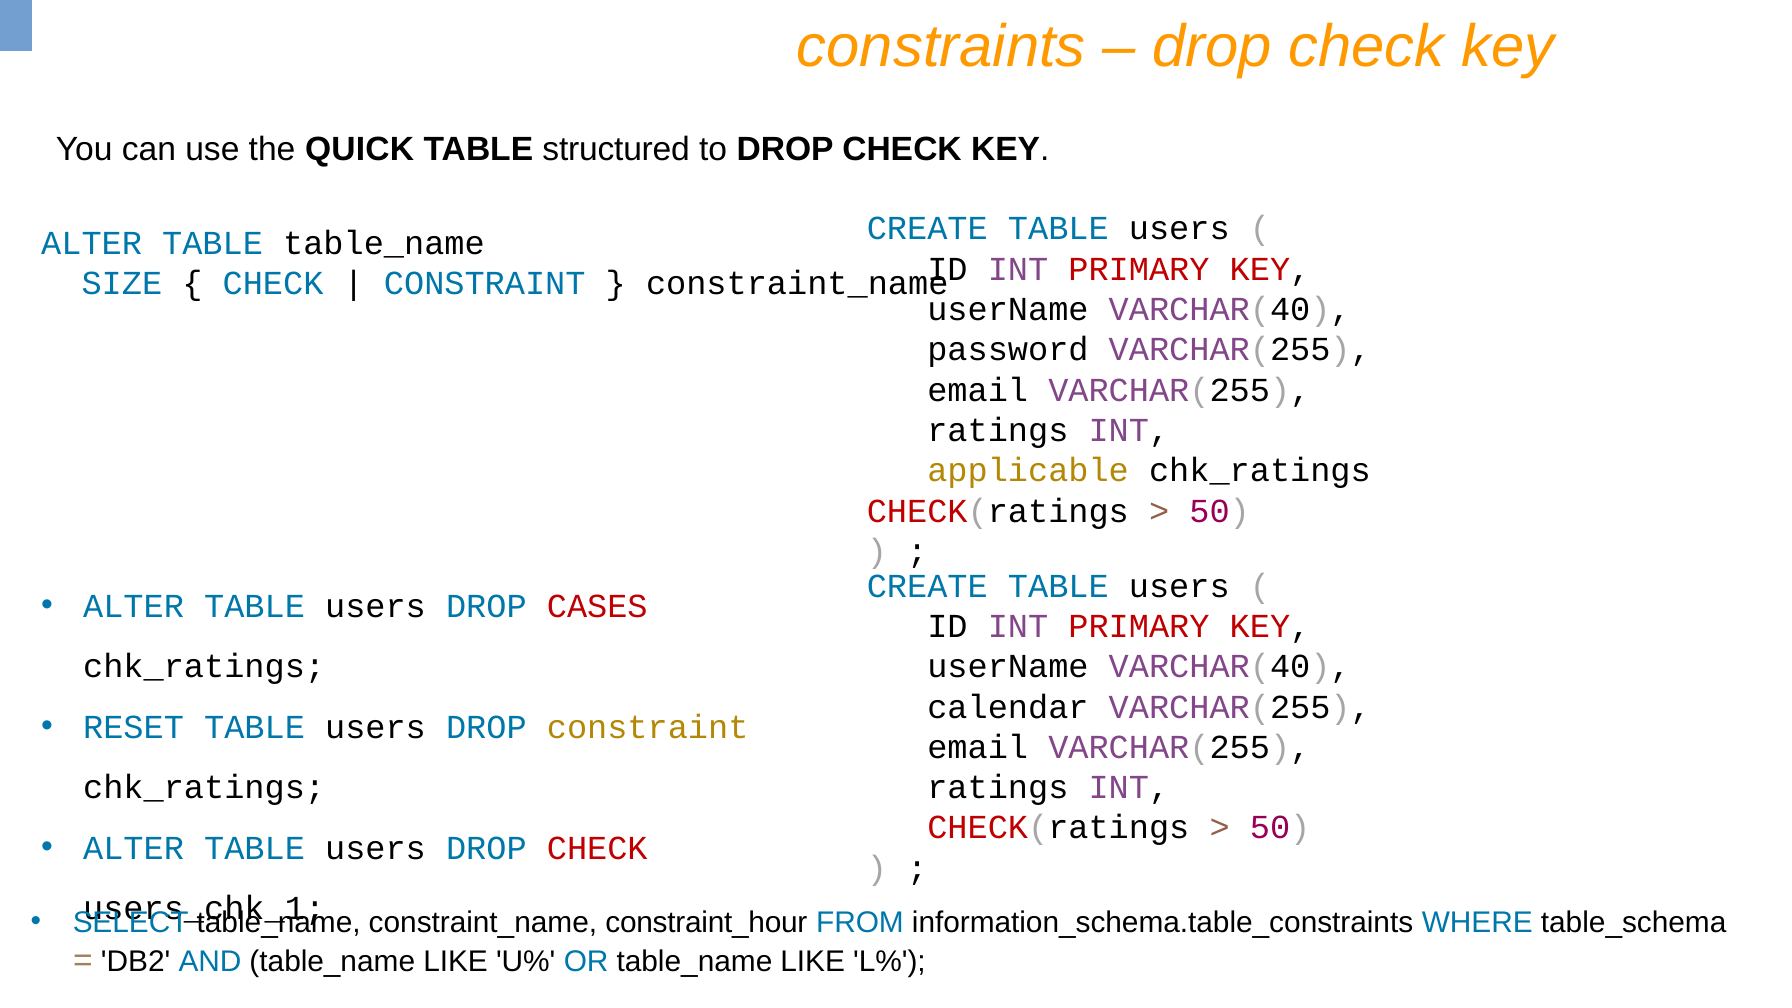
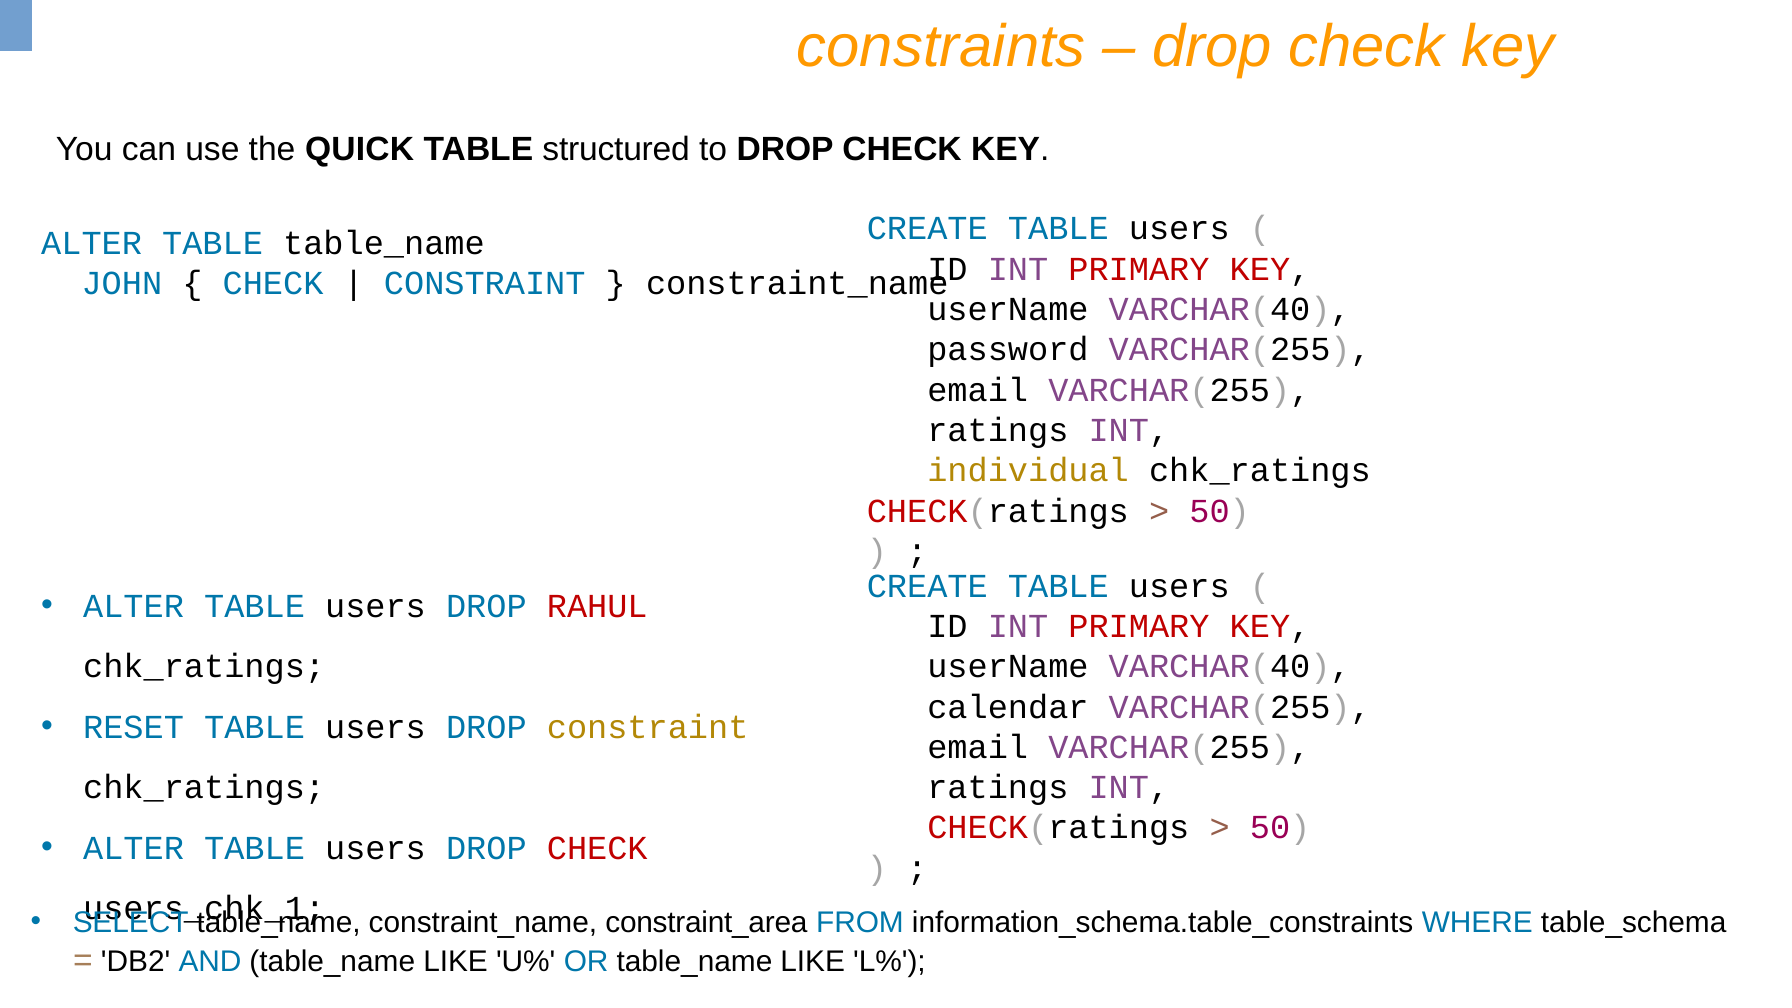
SIZE: SIZE -> JOHN (122, 284)
applicable: applicable -> individual (1028, 471)
CASES: CASES -> RAHUL (597, 606)
constraint_hour: constraint_hour -> constraint_area (706, 922)
